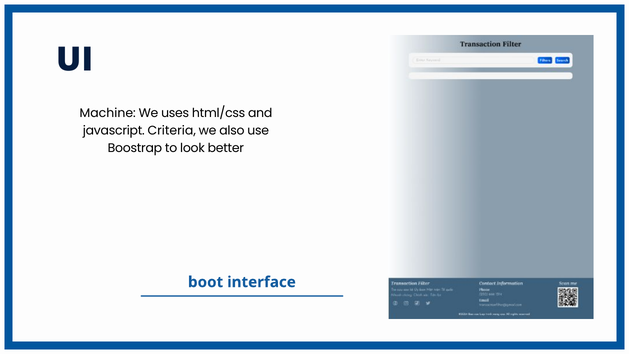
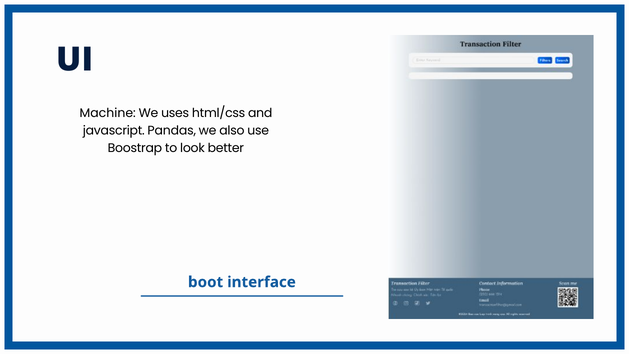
Criteria: Criteria -> Pandas (172, 130)
